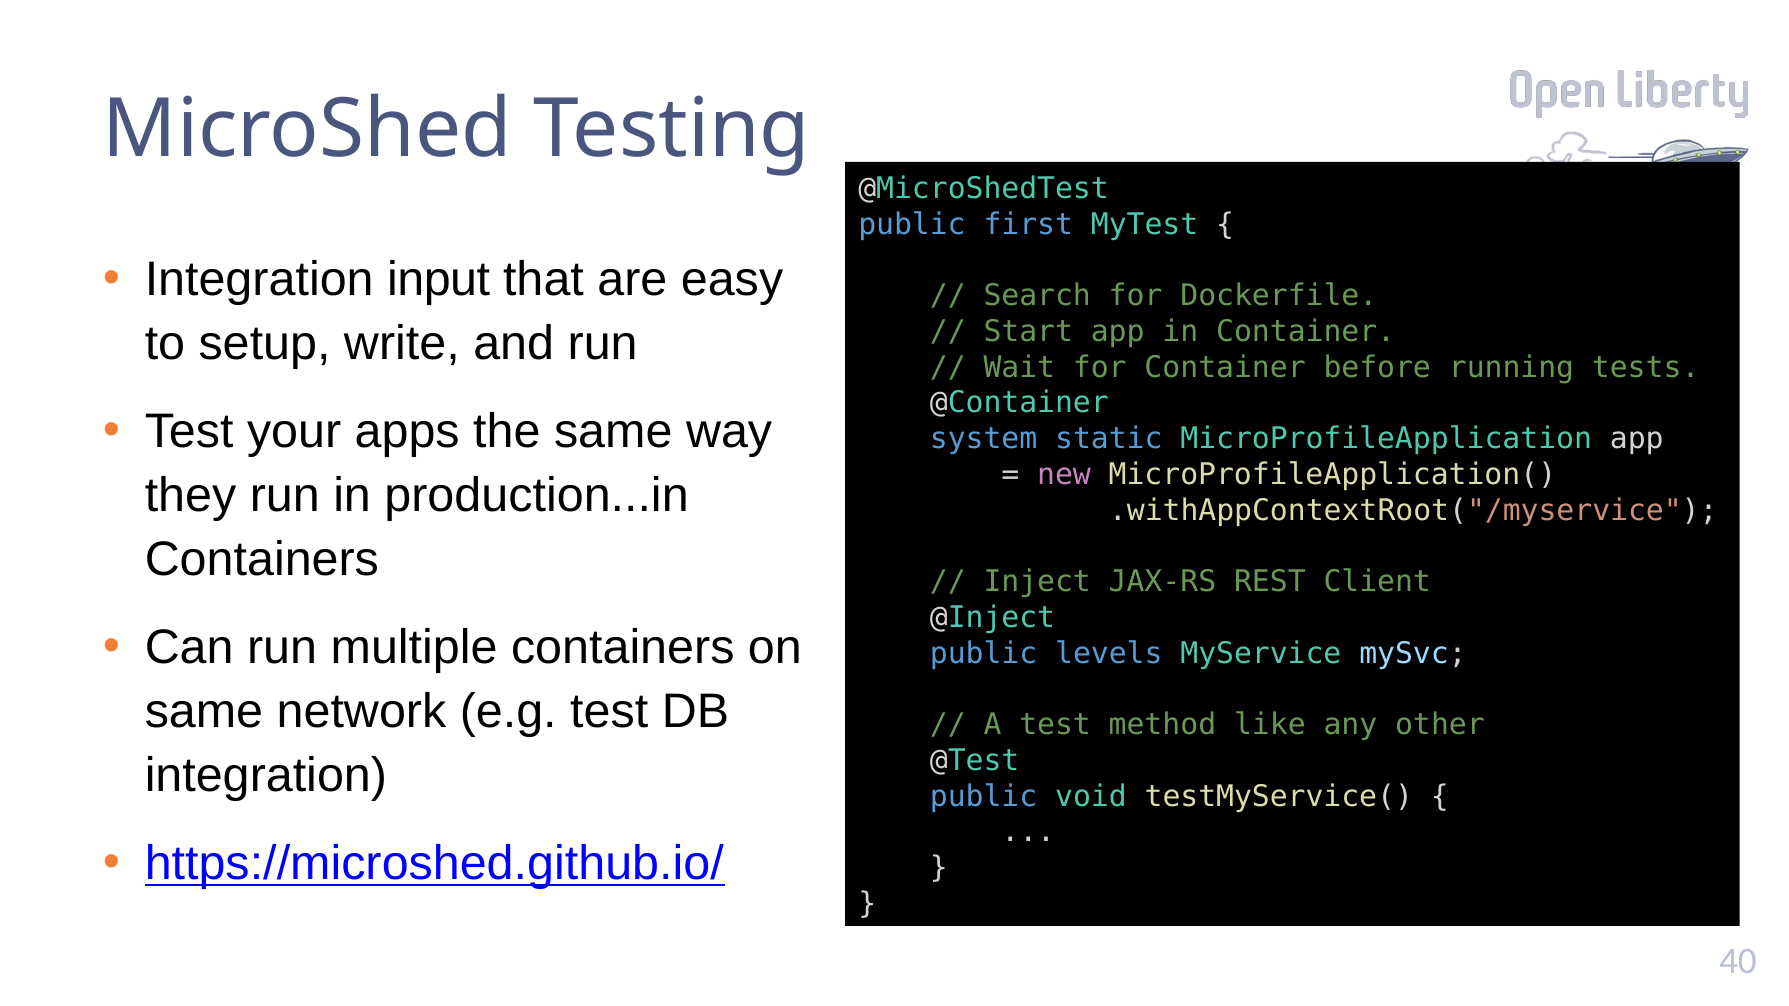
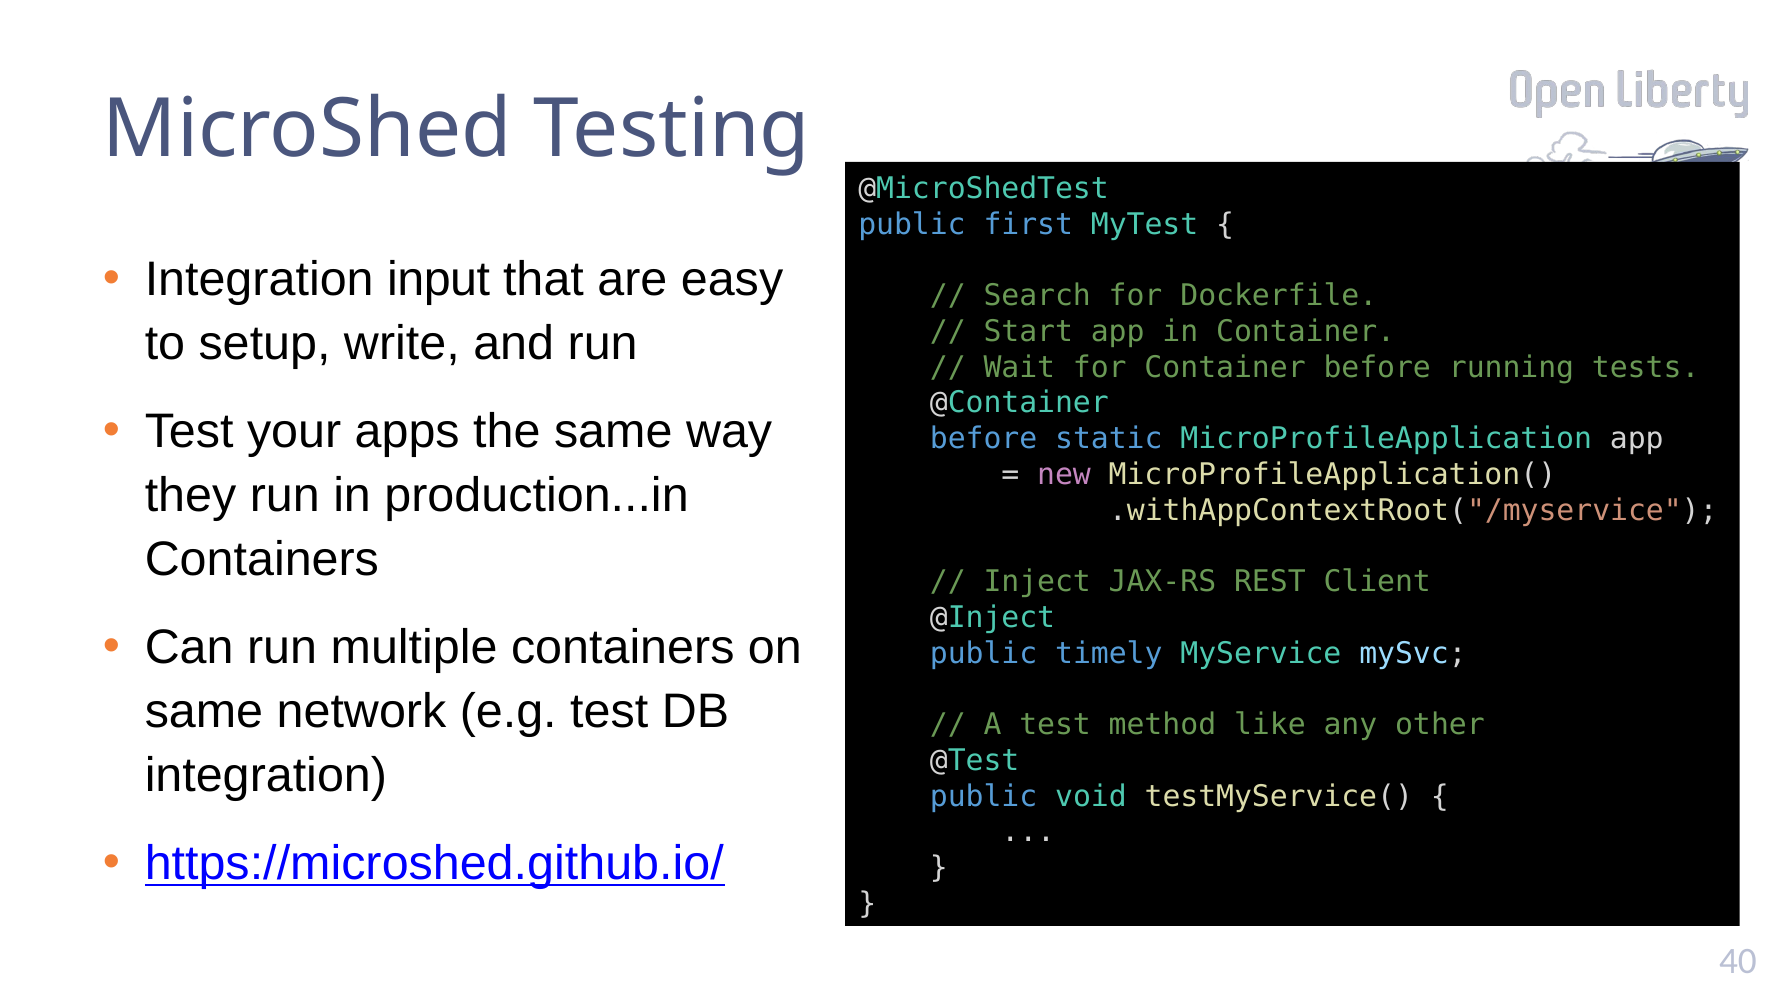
system: system -> before (984, 439)
levels: levels -> timely (1109, 653)
